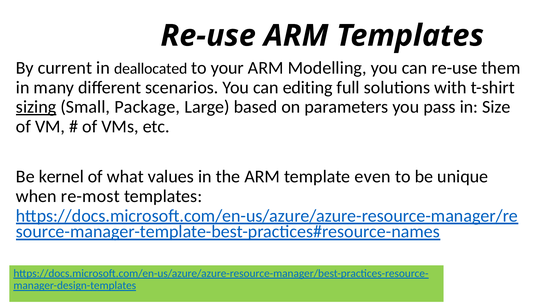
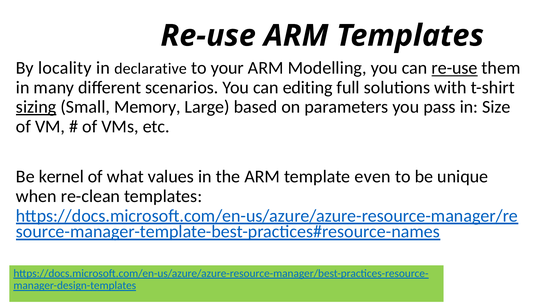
current: current -> locality (65, 68)
deallocated: deallocated -> declarative (151, 69)
re-use underline: none -> present (455, 68)
Package: Package -> Memory (147, 107)
re-most: re-most -> re-clean (90, 196)
